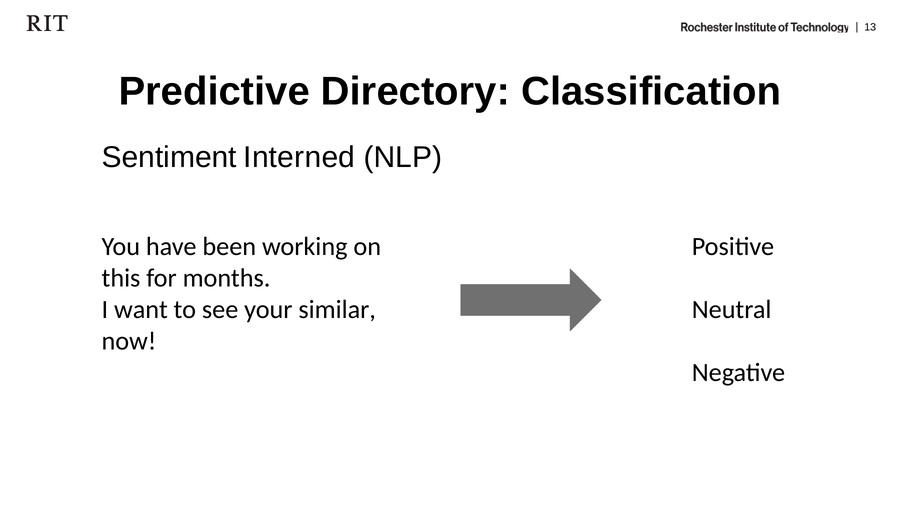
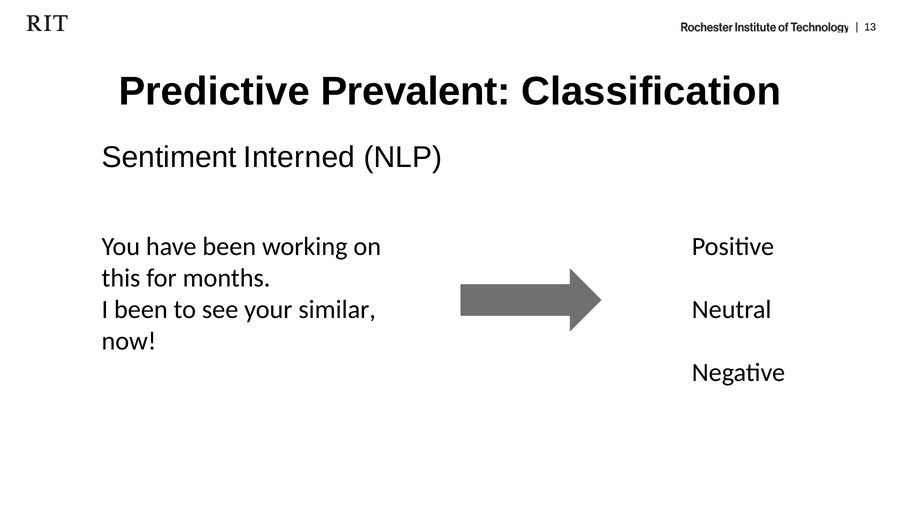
Directory: Directory -> Prevalent (416, 91)
I want: want -> been (141, 309)
